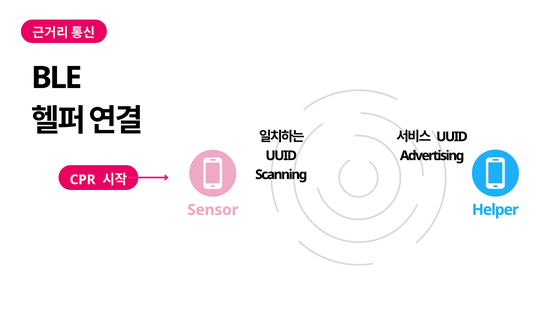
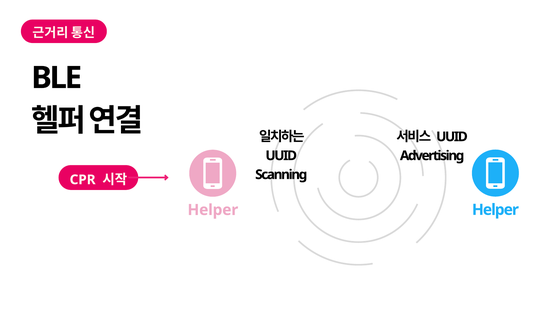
Sensor: Sensor -> Helper (213, 210)
